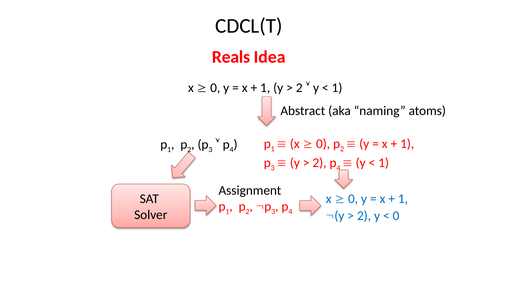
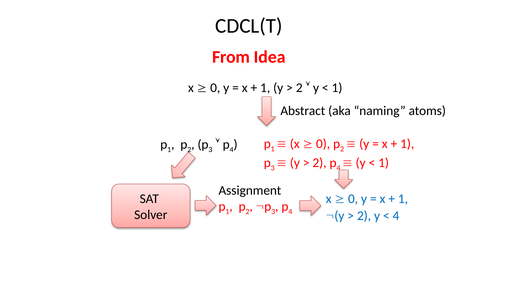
Reals: Reals -> From (231, 57)
0: 0 -> 4 (396, 216)
